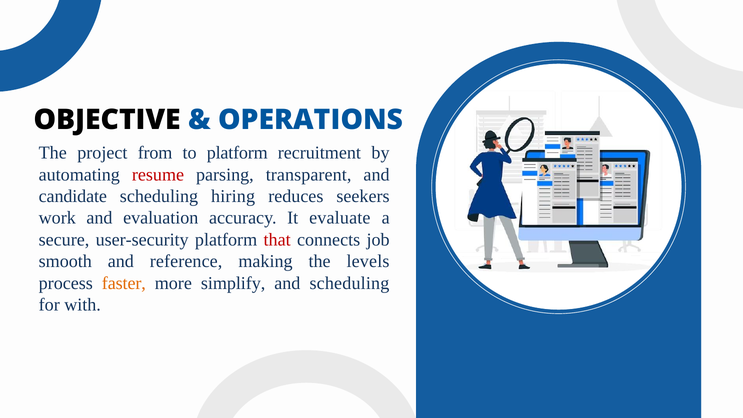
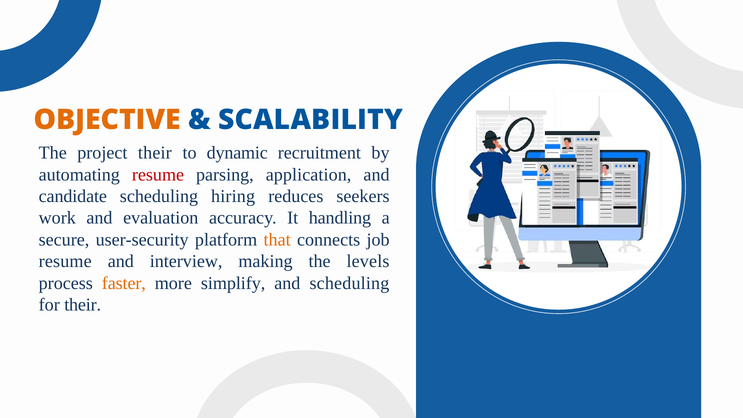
OBJECTIVE colour: black -> orange (107, 120)
OPERATIONS: OPERATIONS -> SCALABILITY (311, 120)
project from: from -> their (155, 153)
to platform: platform -> dynamic (237, 153)
transparent: transparent -> application (309, 175)
evaluate: evaluate -> handling (340, 218)
that colour: red -> orange (277, 240)
smooth: smooth -> resume (65, 261)
reference: reference -> interview (186, 261)
for with: with -> their (83, 305)
